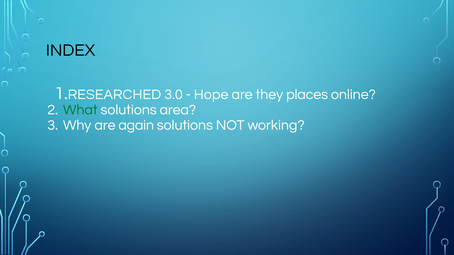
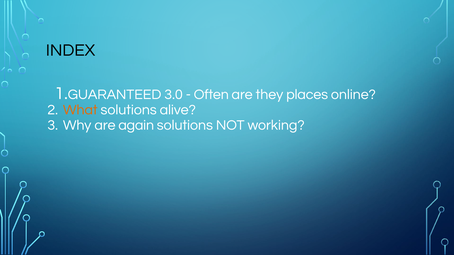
RESEARCHED: RESEARCHED -> GUARANTEED (115, 95)
Hope: Hope -> Often (211, 95)
What colour: green -> orange (80, 110)
area: area -> alive (178, 110)
